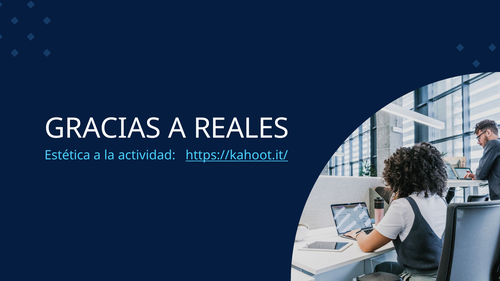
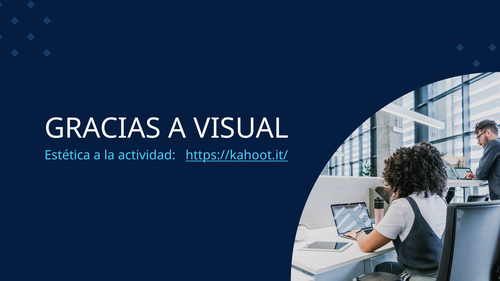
REALES: REALES -> VISUAL (241, 129)
